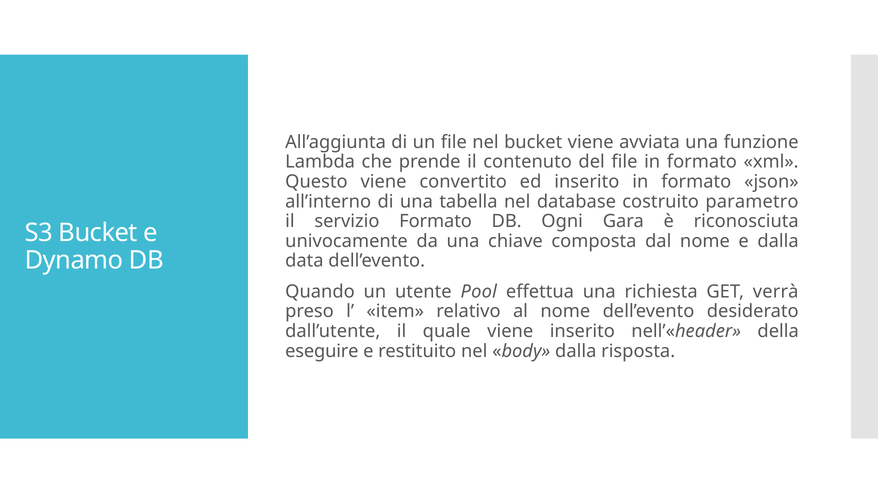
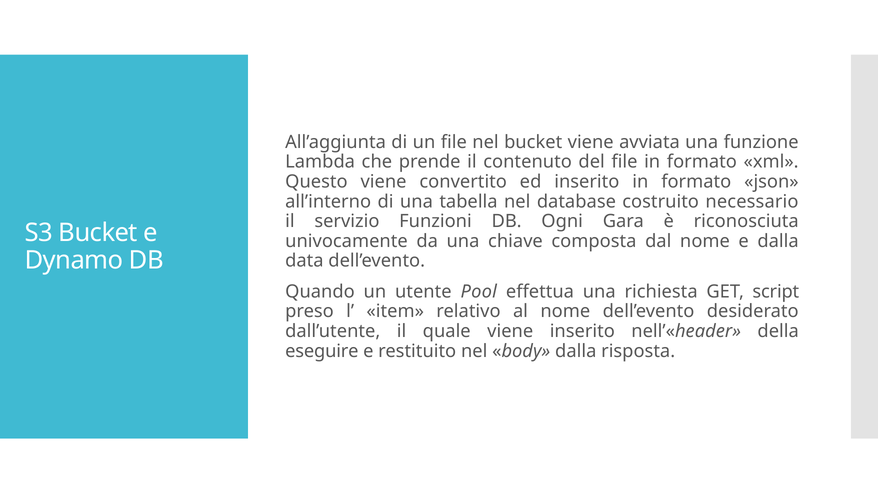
parametro: parametro -> necessario (752, 201)
servizio Formato: Formato -> Funzioni (435, 221)
verrà: verrà -> script (776, 292)
